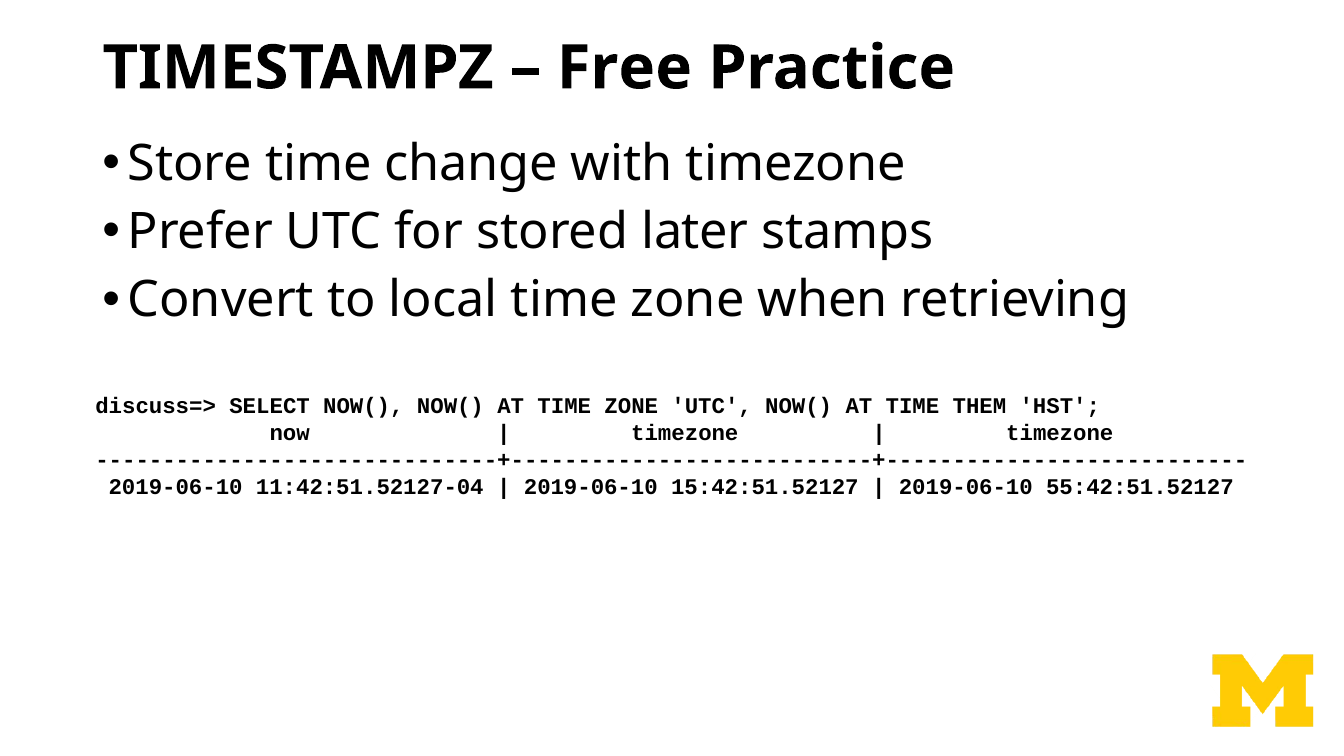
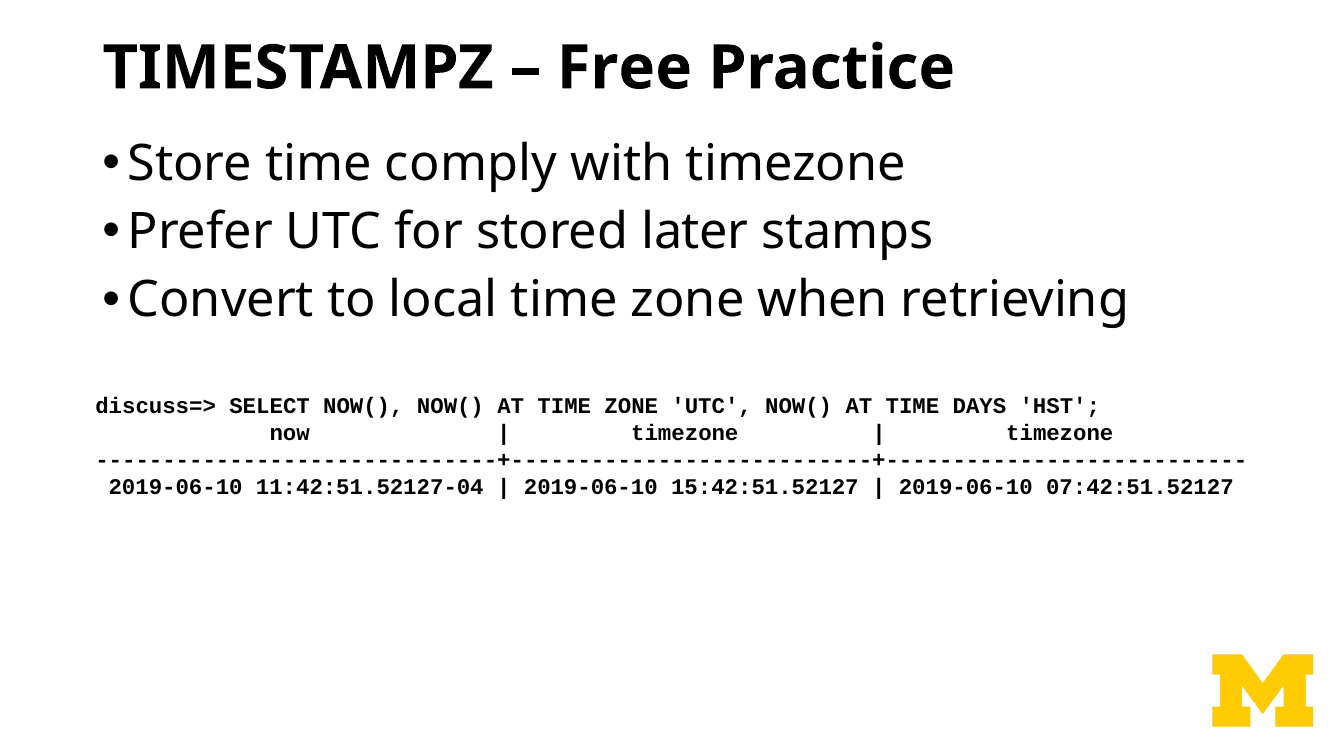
change: change -> comply (471, 163)
THEM: THEM -> DAYS (979, 406)
55:42:51.52127: 55:42:51.52127 -> 07:42:51.52127 (1140, 487)
